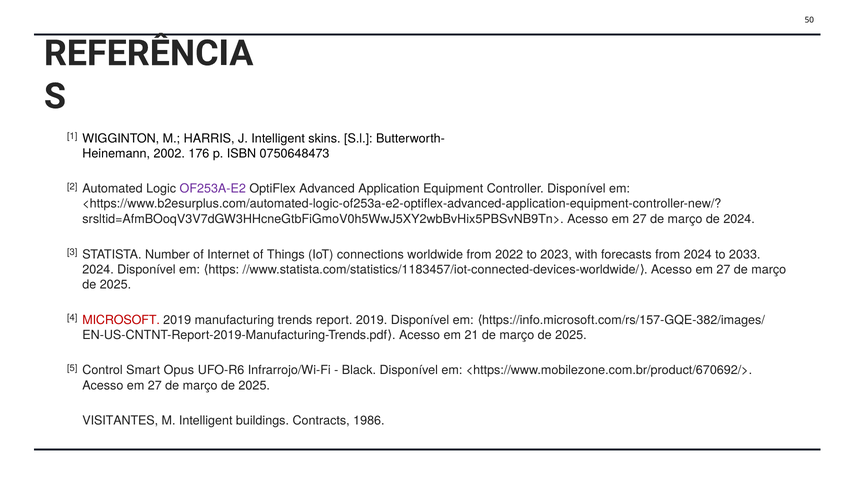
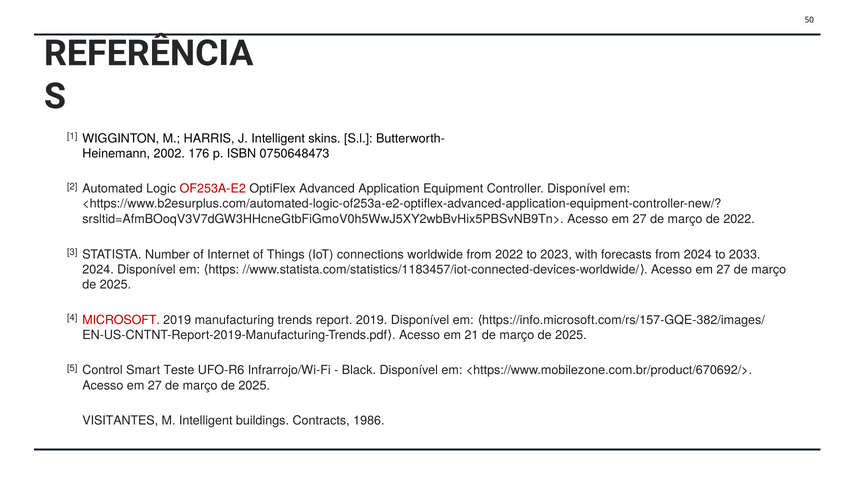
OF253A-E2 colour: purple -> red (213, 189)
de 2024: 2024 -> 2022 (739, 219)
Opus: Opus -> Teste (179, 370)
